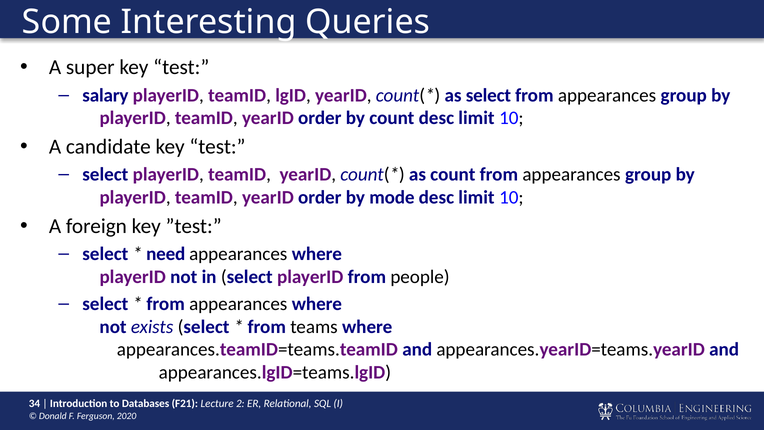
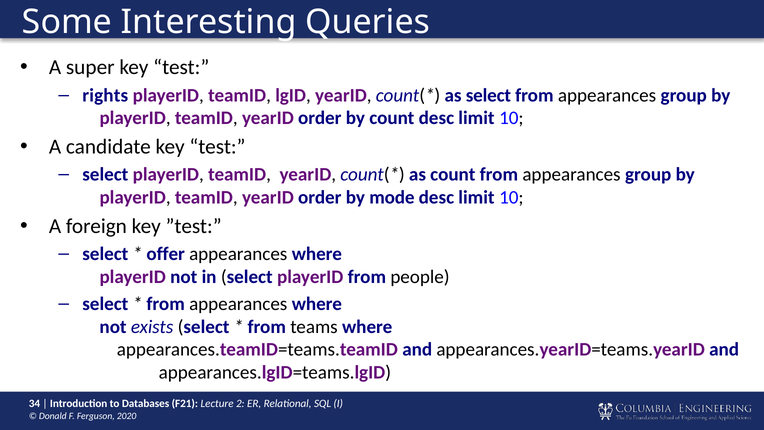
salary: salary -> rights (105, 95)
need: need -> offer (166, 254)
